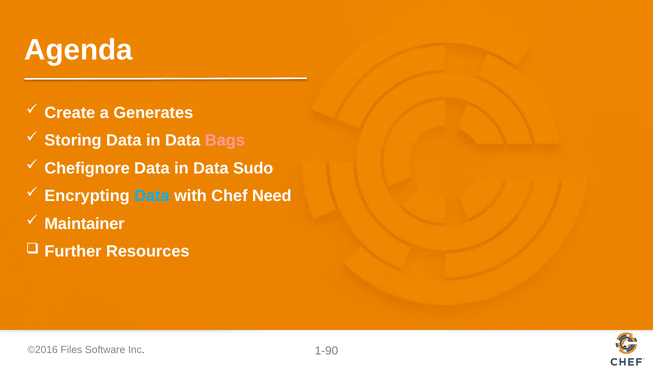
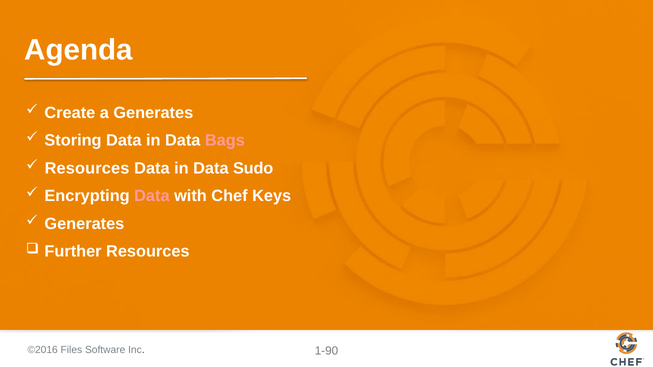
Chefignore: Chefignore -> Resources (87, 168)
Data colour: light blue -> pink (152, 196)
Need: Need -> Keys (272, 196)
Maintainer: Maintainer -> Generates (84, 224)
